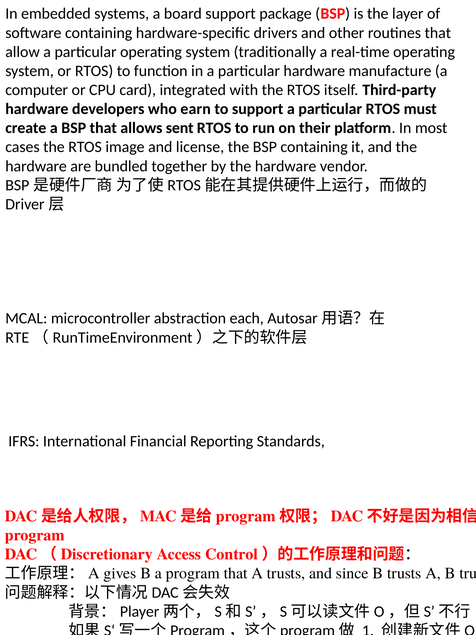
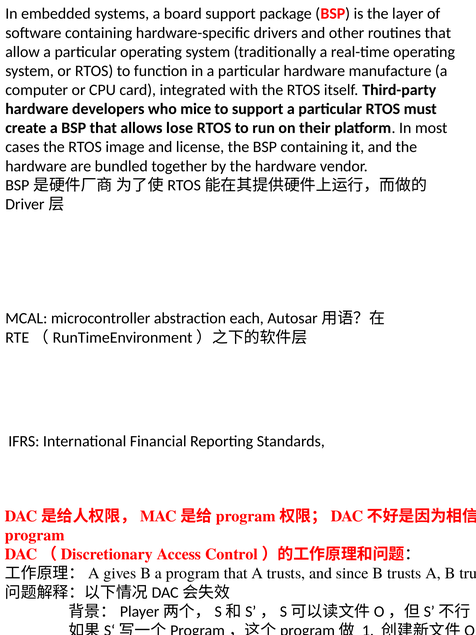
earn: earn -> mice (196, 109)
sent: sent -> lose (180, 128)
